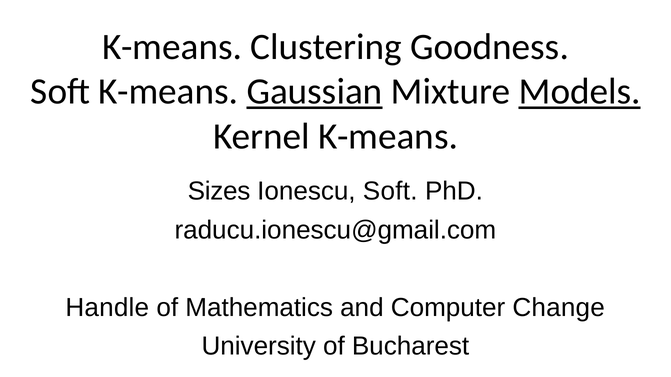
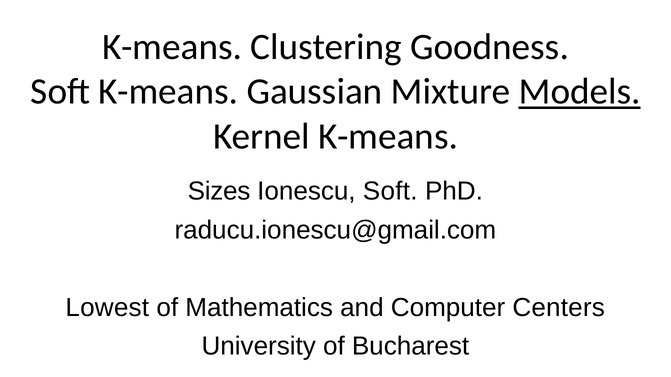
Gaussian underline: present -> none (315, 92)
Handle: Handle -> Lowest (107, 308)
Change: Change -> Centers (559, 308)
